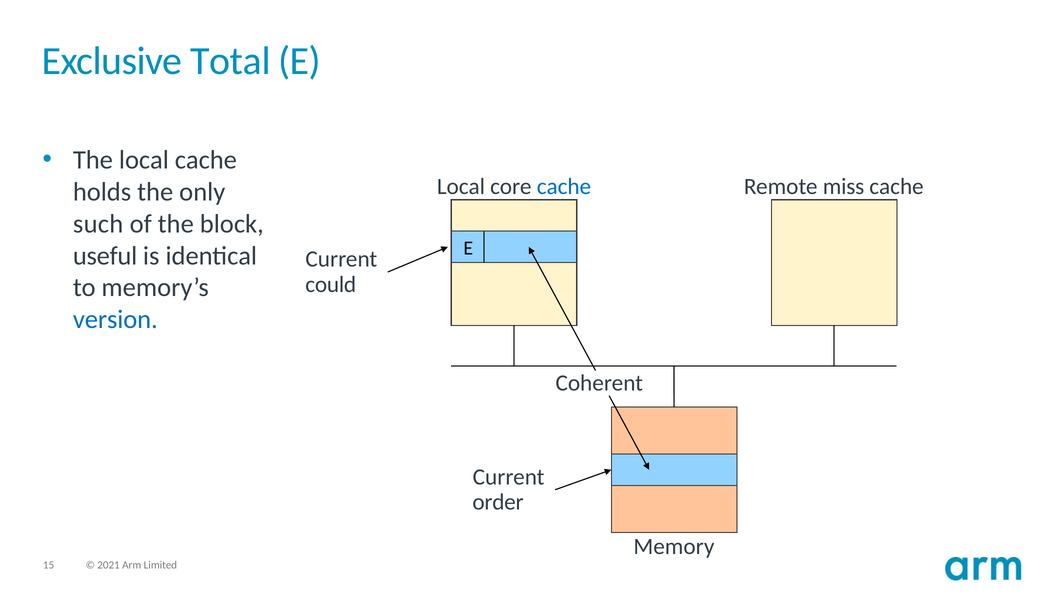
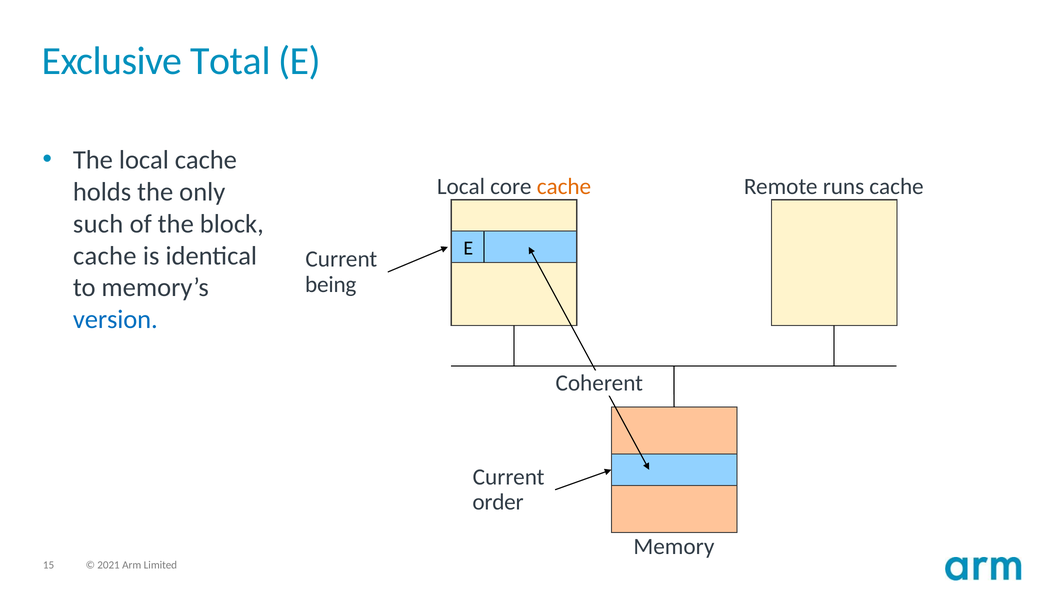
cache colour: blue -> orange (564, 187)
miss: miss -> runs (844, 187)
useful: useful -> cache (105, 256)
could: could -> being (331, 284)
